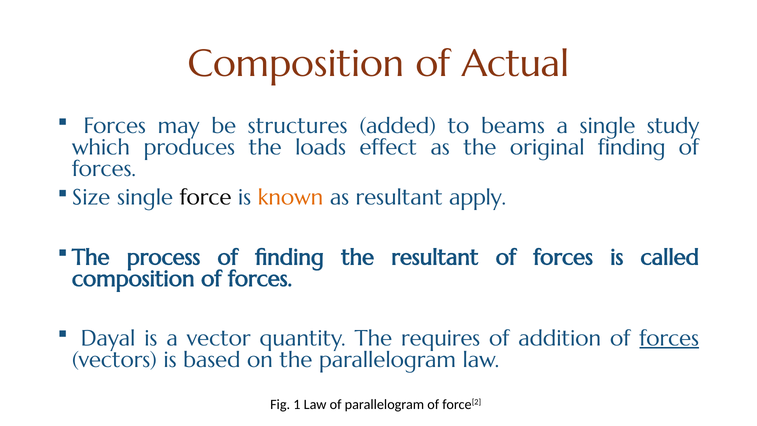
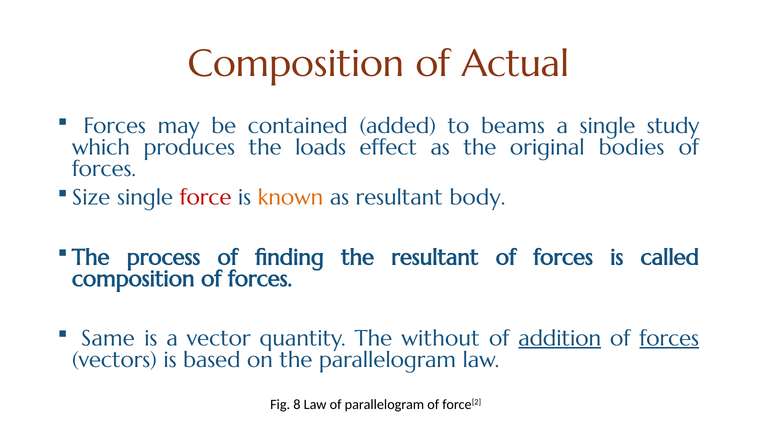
structures: structures -> contained (298, 126)
original finding: finding -> bodies (632, 148)
force colour: black -> red (206, 198)
apply: apply -> body (477, 198)
Dayal: Dayal -> Same (108, 338)
requires: requires -> without (440, 338)
addition underline: none -> present (560, 338)
1: 1 -> 8 (297, 404)
